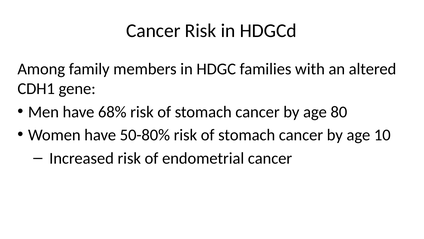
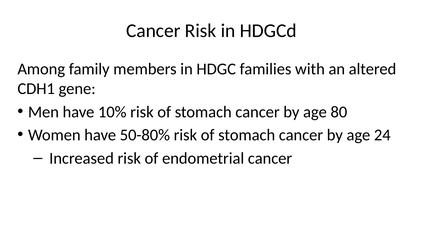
68%: 68% -> 10% (112, 112)
10: 10 -> 24 (382, 135)
